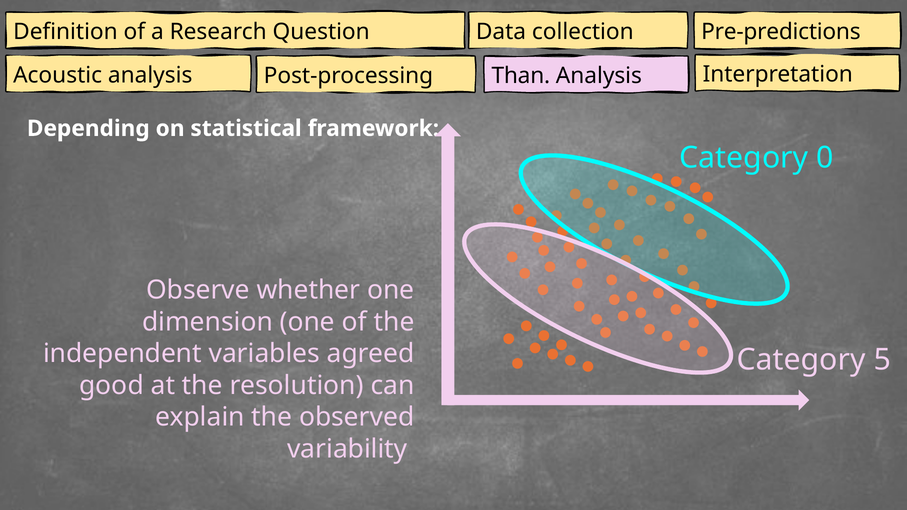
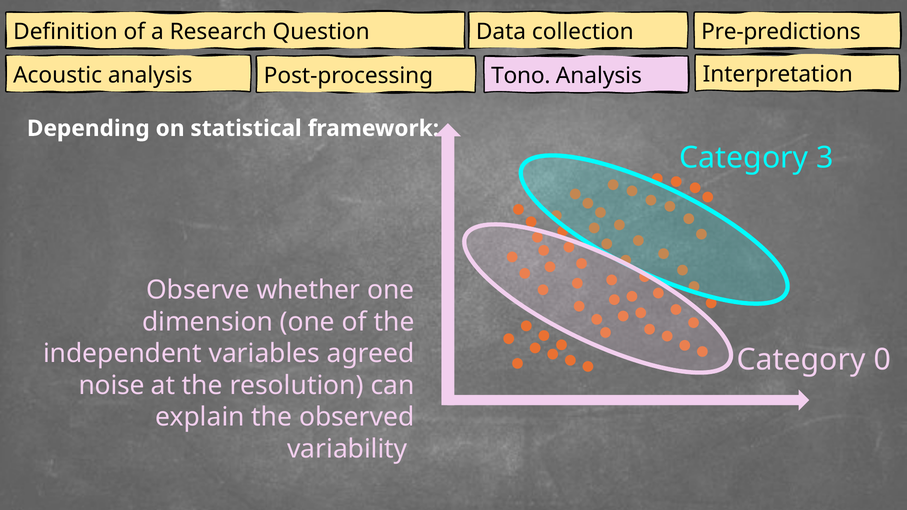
Than: Than -> Tono (521, 76)
0: 0 -> 3 (825, 158)
5: 5 -> 0 (882, 360)
good: good -> noise (112, 386)
